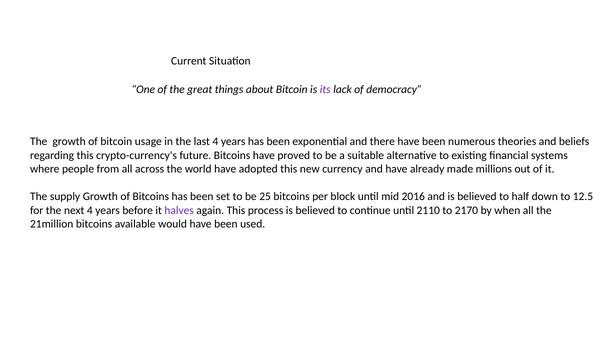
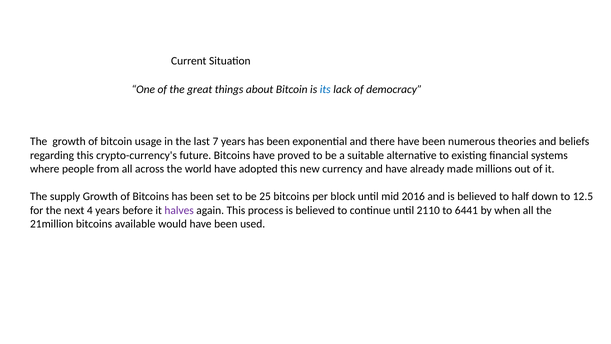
its colour: purple -> blue (325, 90)
last 4: 4 -> 7 (215, 141)
2170: 2170 -> 6441 (466, 210)
